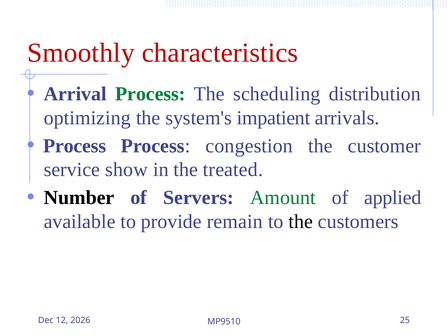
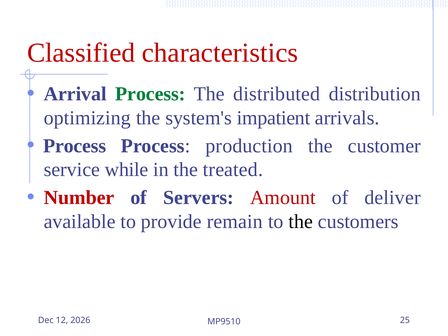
Smoothly: Smoothly -> Classified (81, 53)
scheduling: scheduling -> distributed (277, 94)
congestion: congestion -> production (249, 146)
show: show -> while (127, 170)
Number colour: black -> red (79, 198)
Amount colour: green -> red (283, 198)
applied: applied -> deliver (393, 198)
